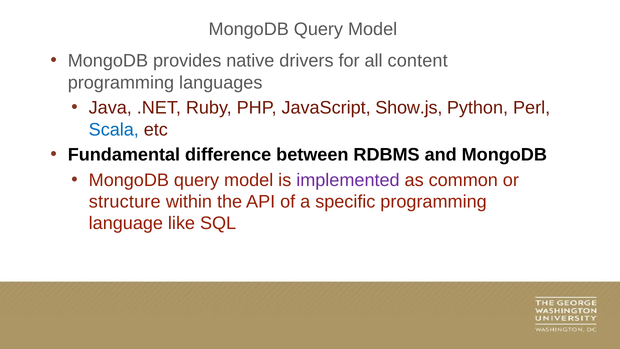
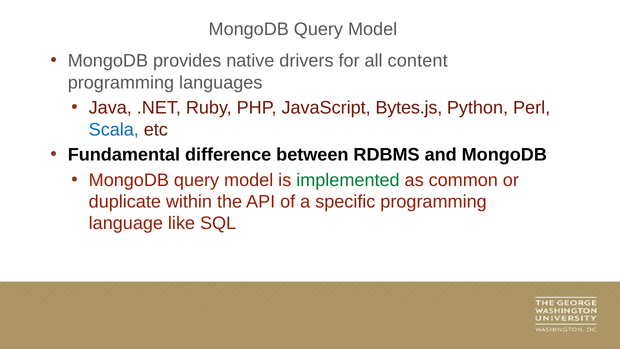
Show.js: Show.js -> Bytes.js (409, 108)
implemented colour: purple -> green (348, 180)
structure: structure -> duplicate (125, 202)
